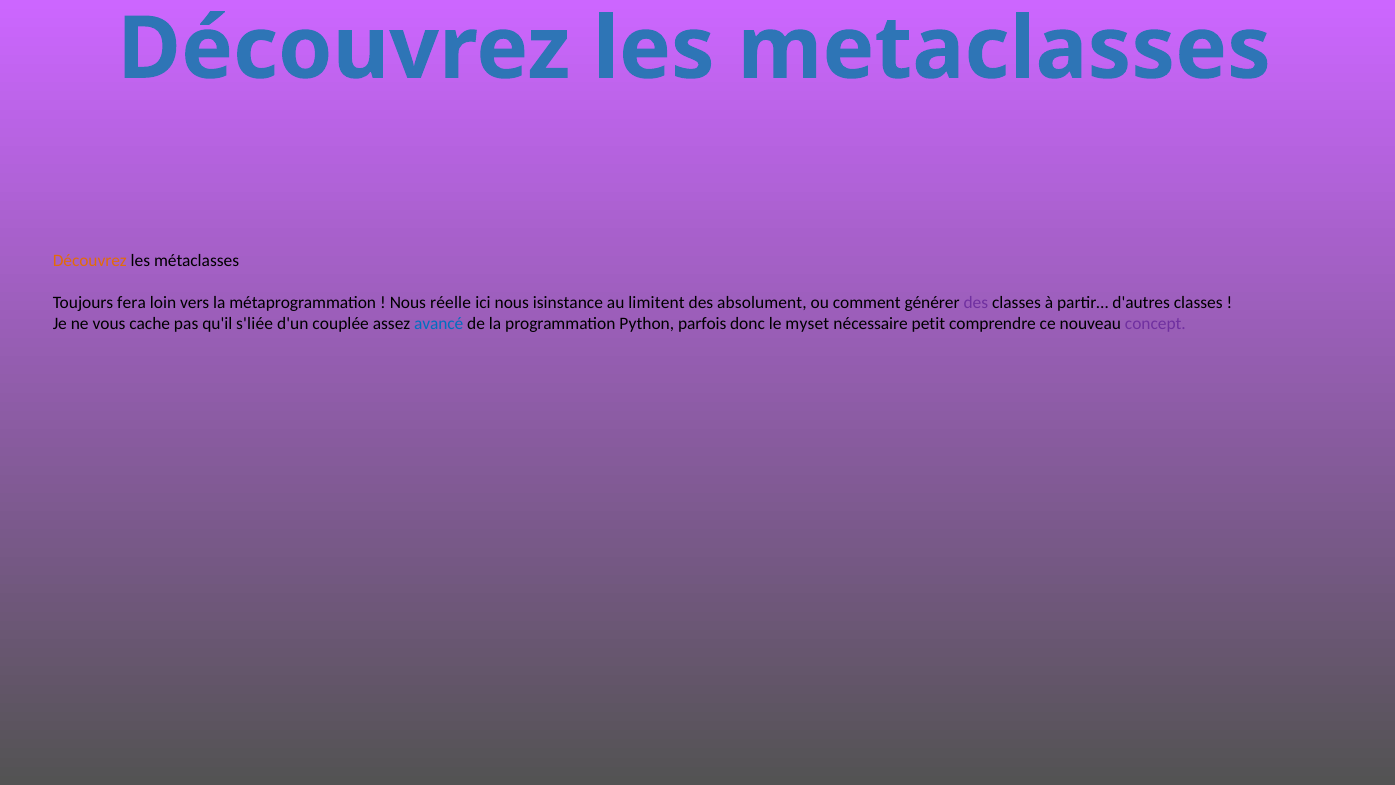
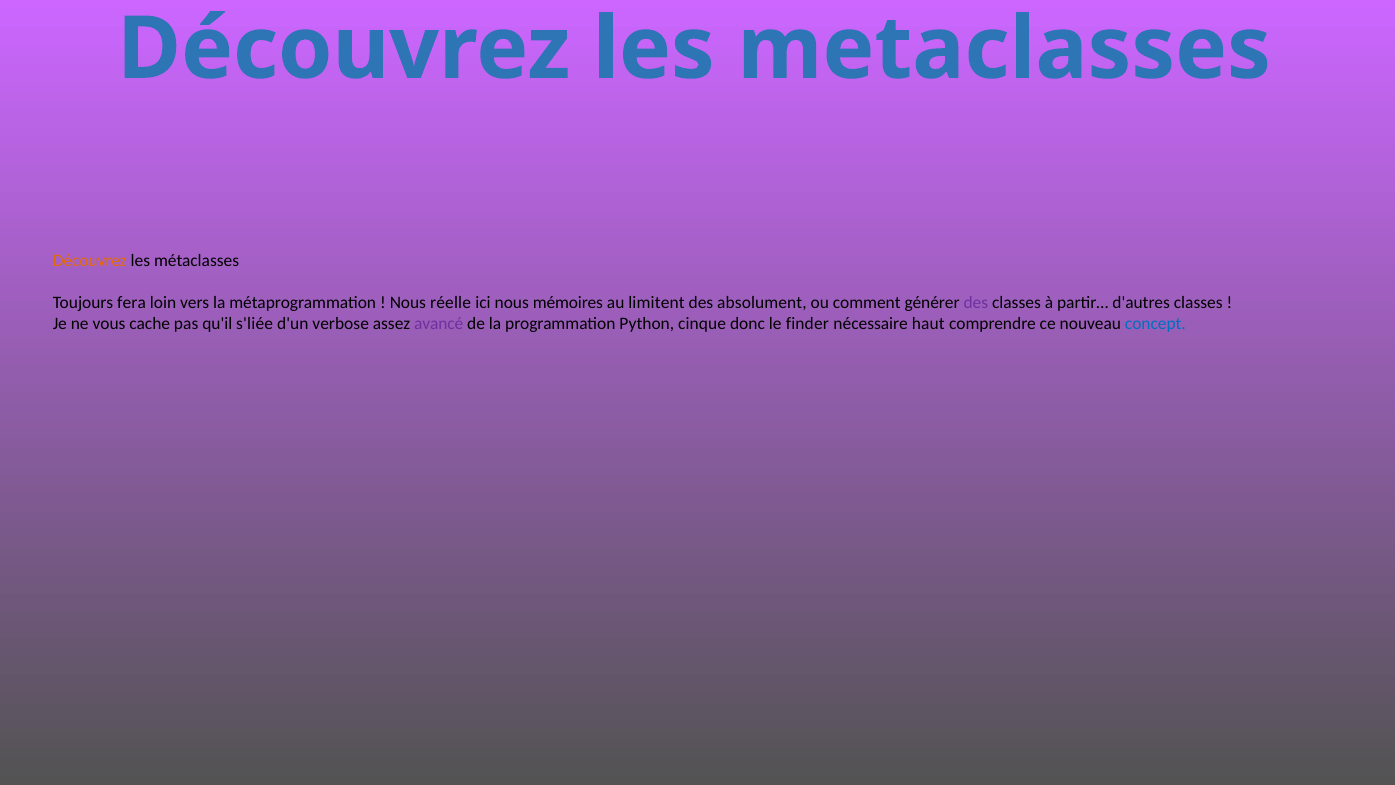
isinstance: isinstance -> mémoires (568, 303)
couplée: couplée -> verbose (341, 324)
avancé colour: blue -> purple (439, 324)
parfois: parfois -> cinque (702, 324)
myset: myset -> finder (807, 324)
petit: petit -> haut (928, 324)
concept colour: purple -> blue (1155, 324)
